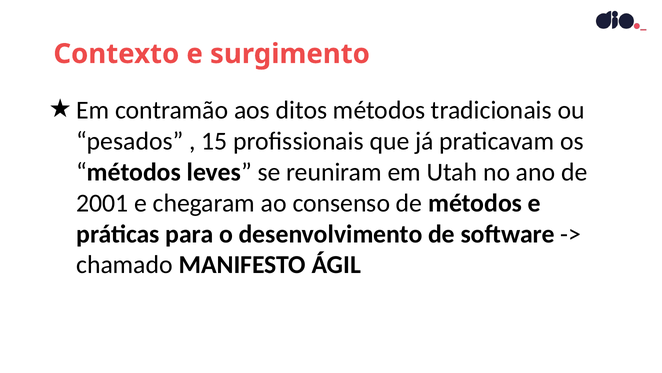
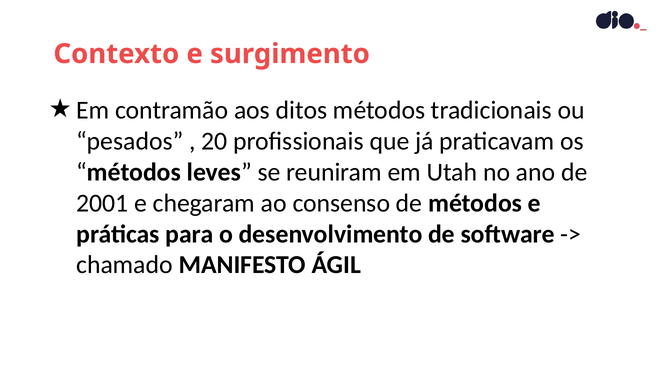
15: 15 -> 20 (214, 141)
